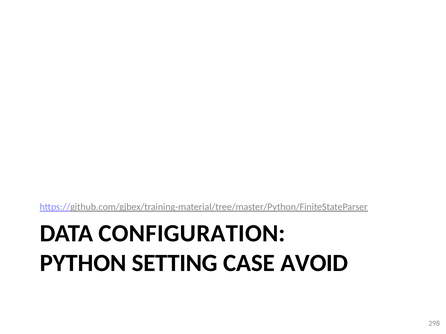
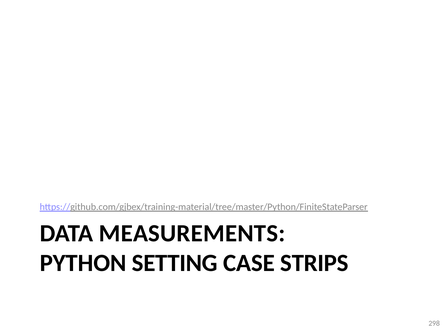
CONFIGURATION: CONFIGURATION -> MEASUREMENTS (192, 234)
AVOID: AVOID -> STRIPS (314, 263)
